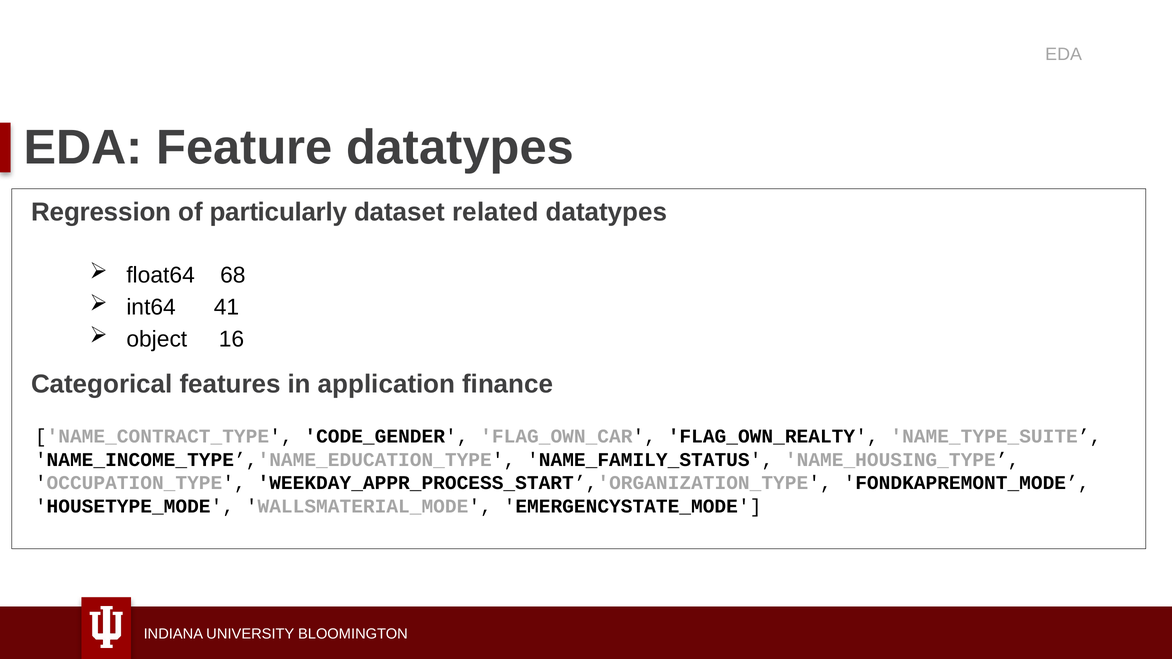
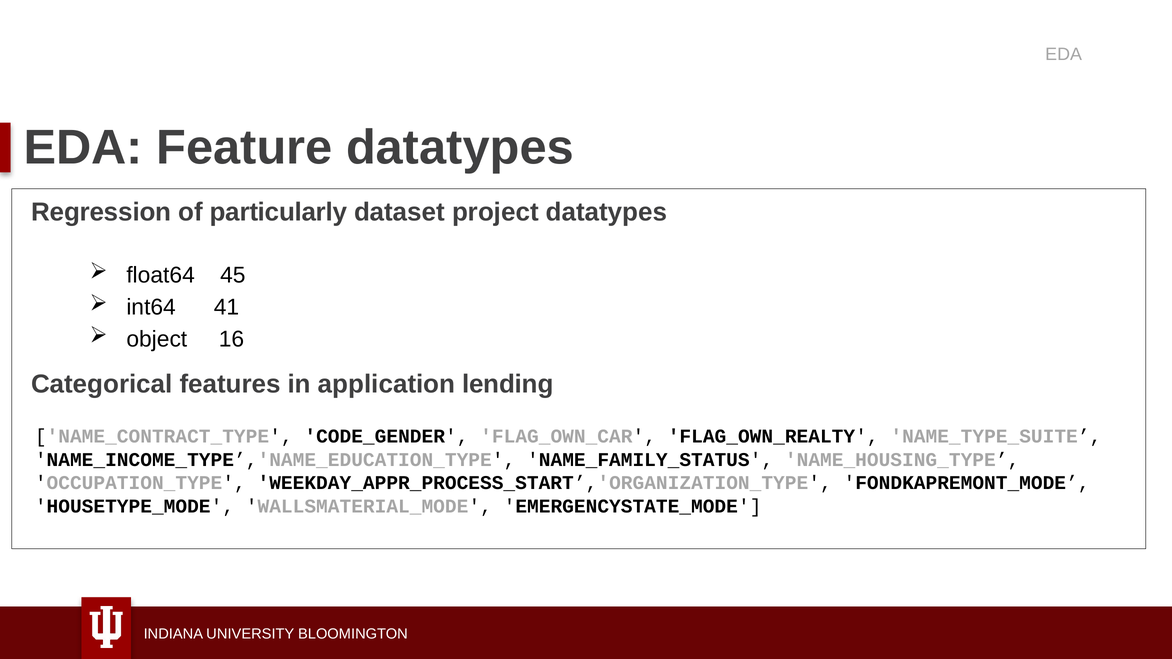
related: related -> project (495, 212)
68: 68 -> 45 (233, 275)
finance: finance -> lending (508, 384)
